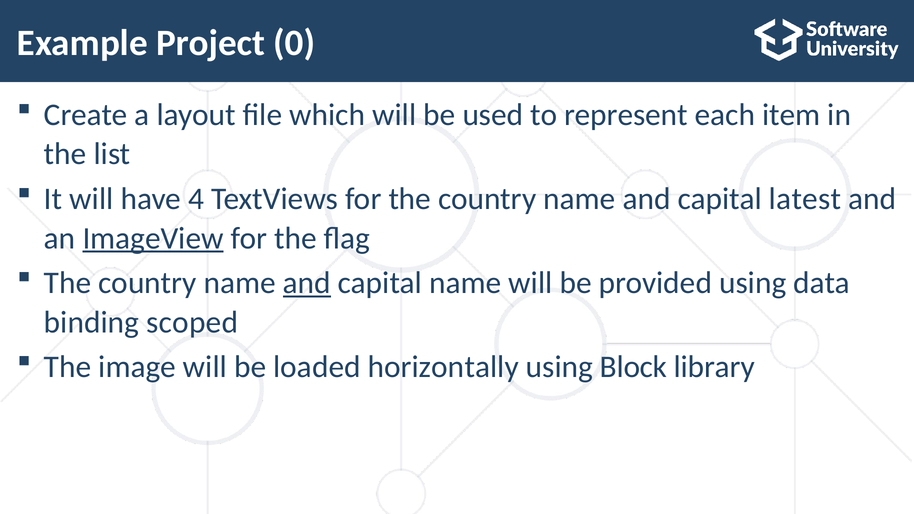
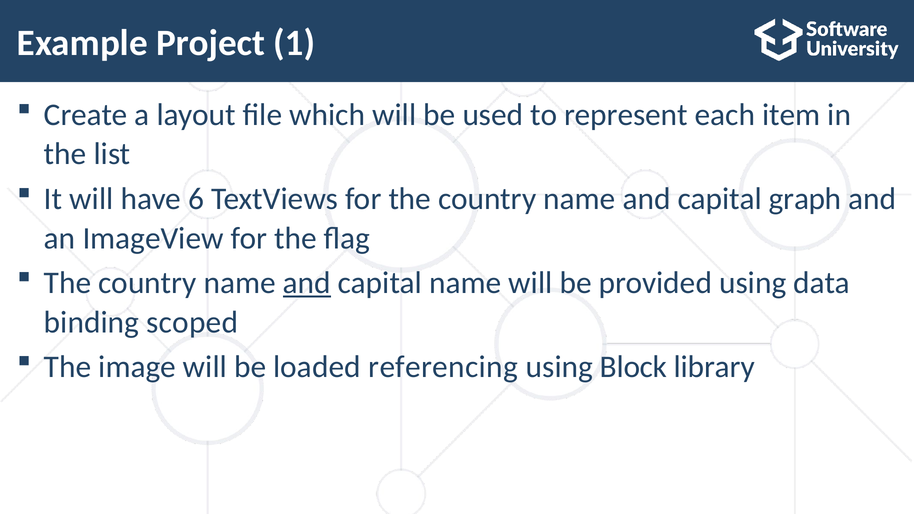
0: 0 -> 1 (294, 43)
4: 4 -> 6 (196, 199)
latest: latest -> graph (805, 199)
ImageView underline: present -> none (153, 238)
horizontally: horizontally -> referencing (443, 367)
